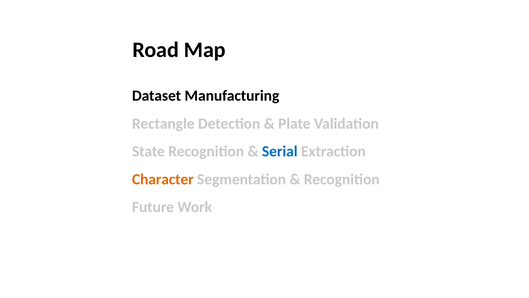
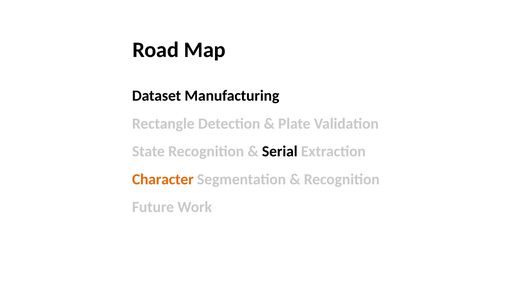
Serial colour: blue -> black (280, 151)
